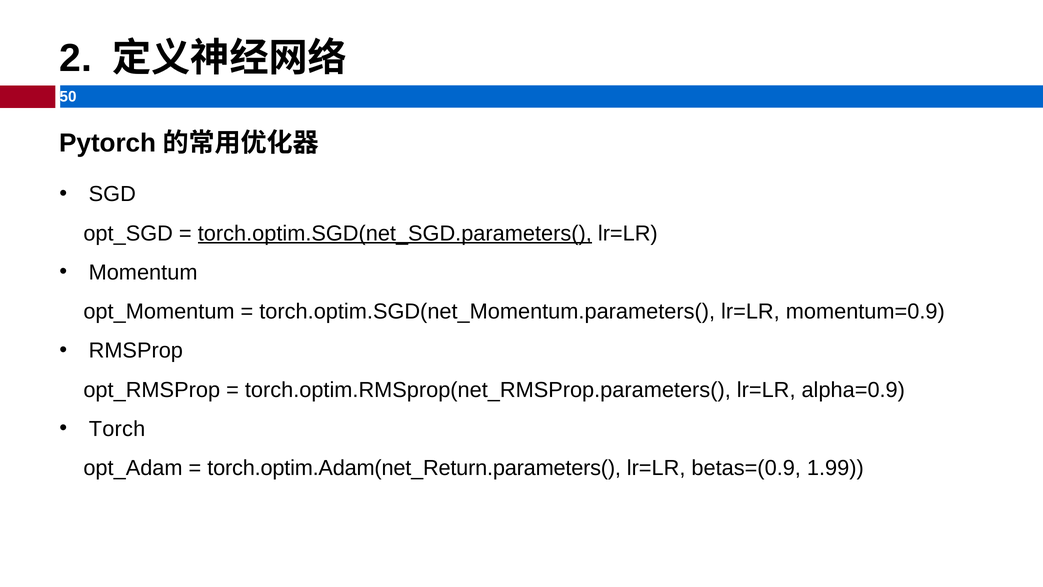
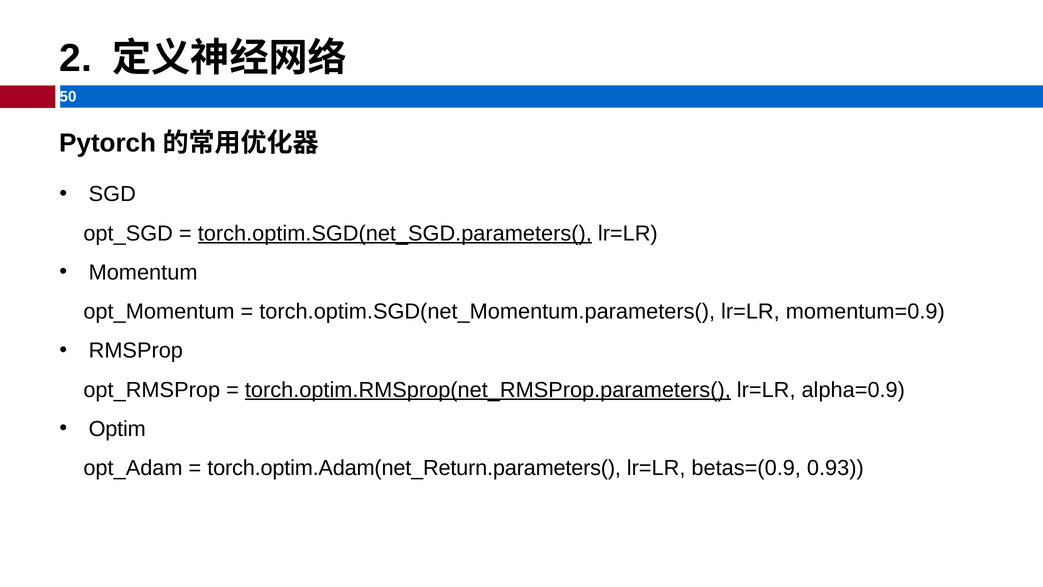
torch.optim.RMSprop(net_RMSProp.parameters( underline: none -> present (488, 390)
Torch: Torch -> Optim (117, 429)
1.99: 1.99 -> 0.93 (835, 468)
